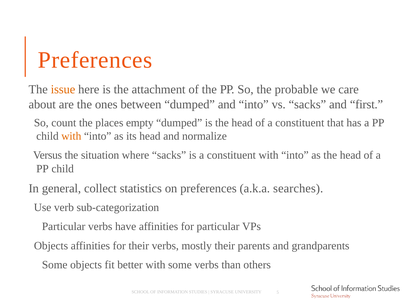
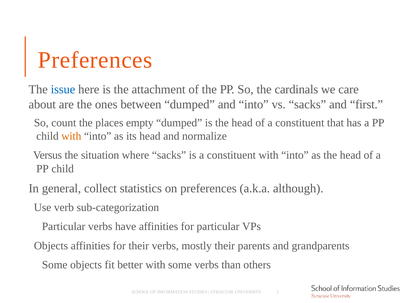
issue colour: orange -> blue (63, 89)
probable: probable -> cardinals (296, 89)
searches: searches -> although (298, 189)
